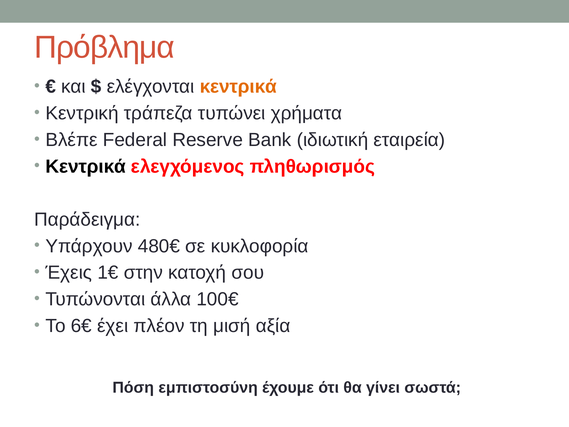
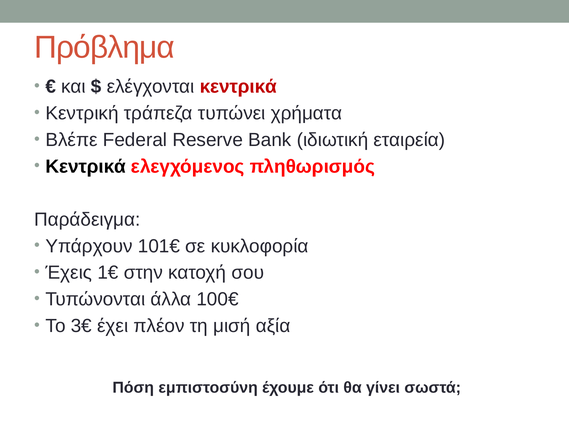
κεντρικά colour: orange -> red (238, 87)
480€: 480€ -> 101€ (159, 246)
6€: 6€ -> 3€ (81, 326)
